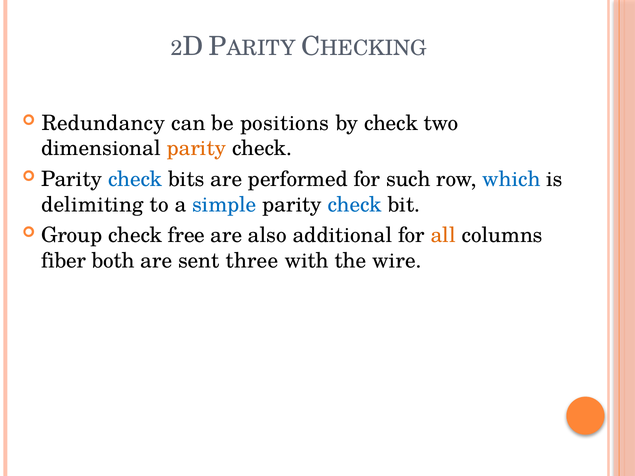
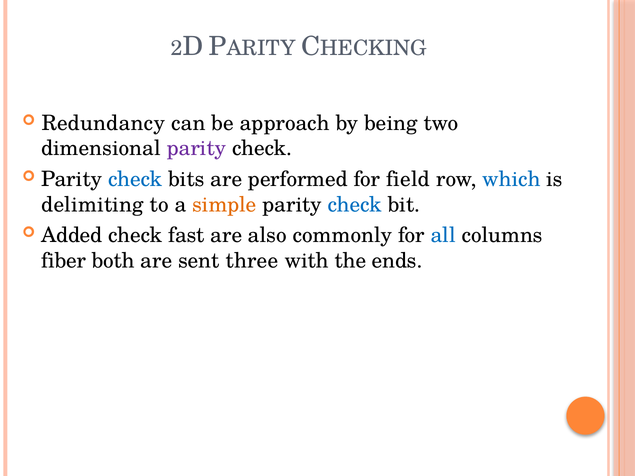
positions: positions -> approach (285, 123)
by check: check -> being (391, 123)
parity colour: orange -> purple (196, 149)
such: such -> field (408, 179)
simple colour: blue -> orange (224, 205)
Group: Group -> Added (72, 235)
free: free -> fast (186, 235)
additional: additional -> commonly (342, 235)
all colour: orange -> blue (443, 235)
wire: wire -> ends (397, 261)
